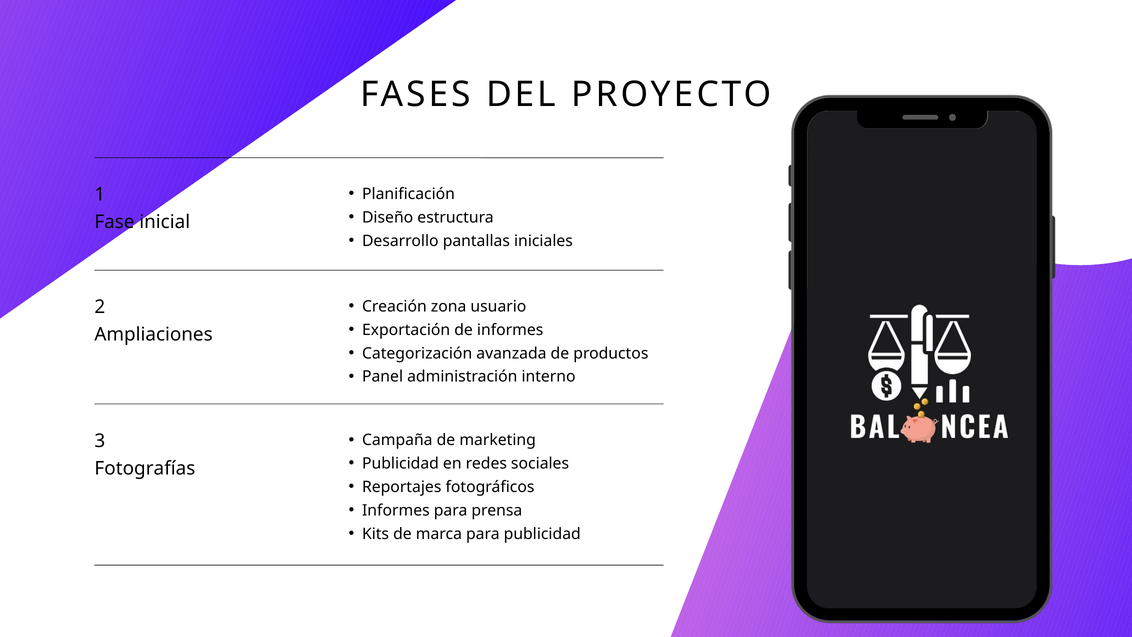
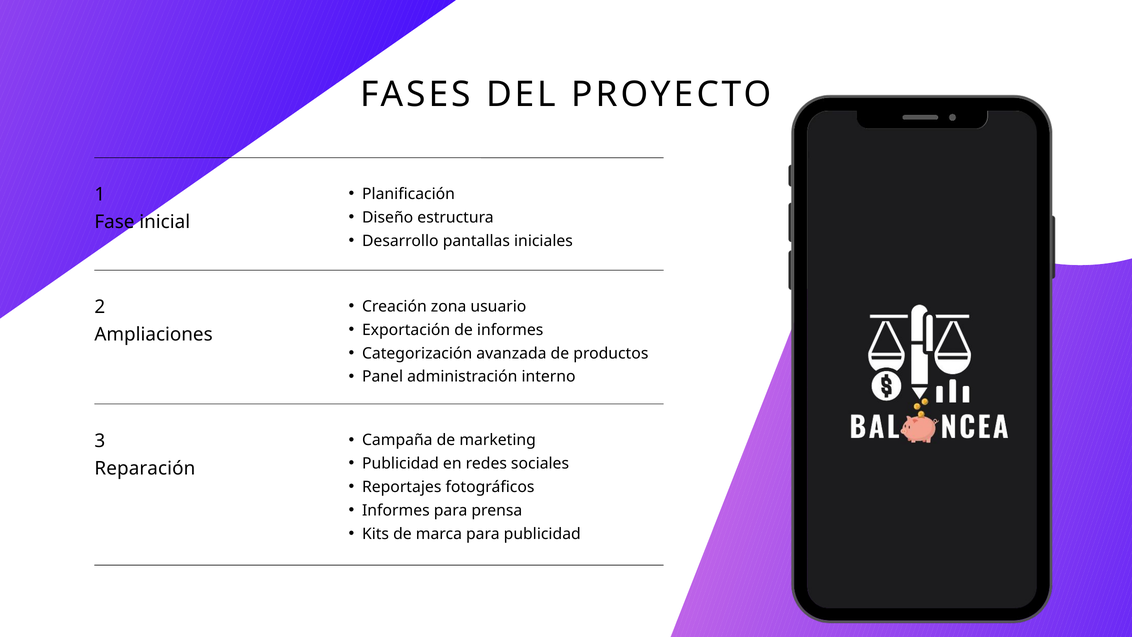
Fotografías: Fotografías -> Reparación (145, 468)
